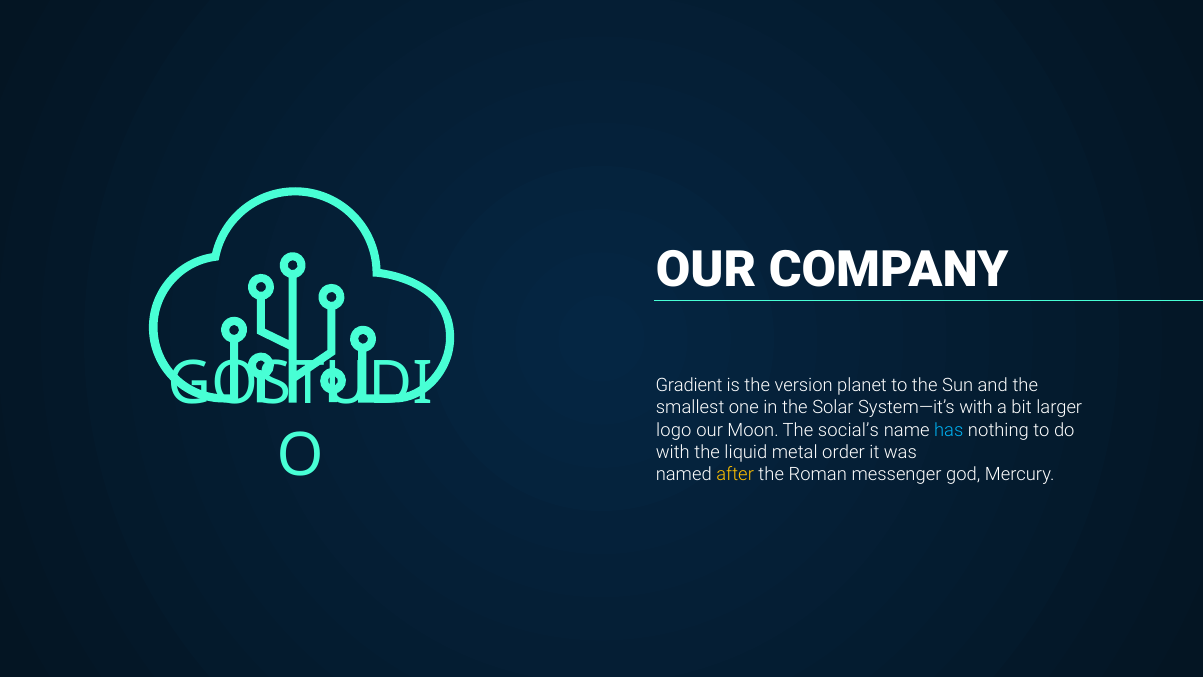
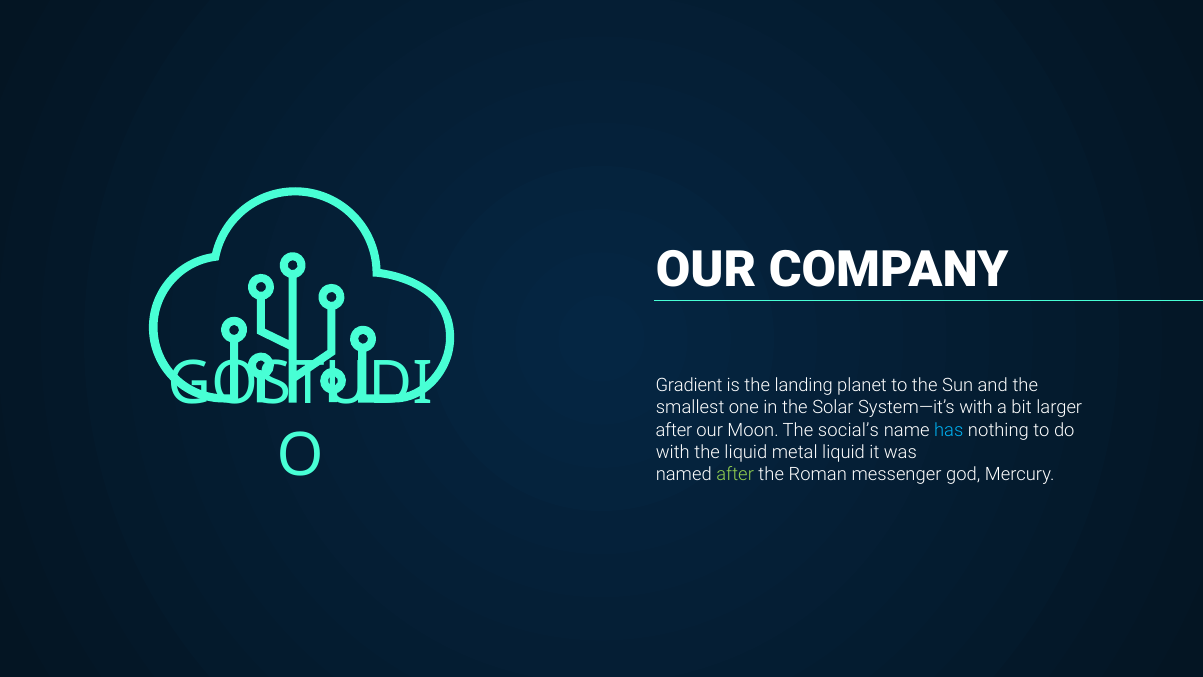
version: version -> landing (804, 386)
logo: logo -> after (674, 430)
metal order: order -> liquid (844, 452)
after colour: yellow -> light green (735, 474)
